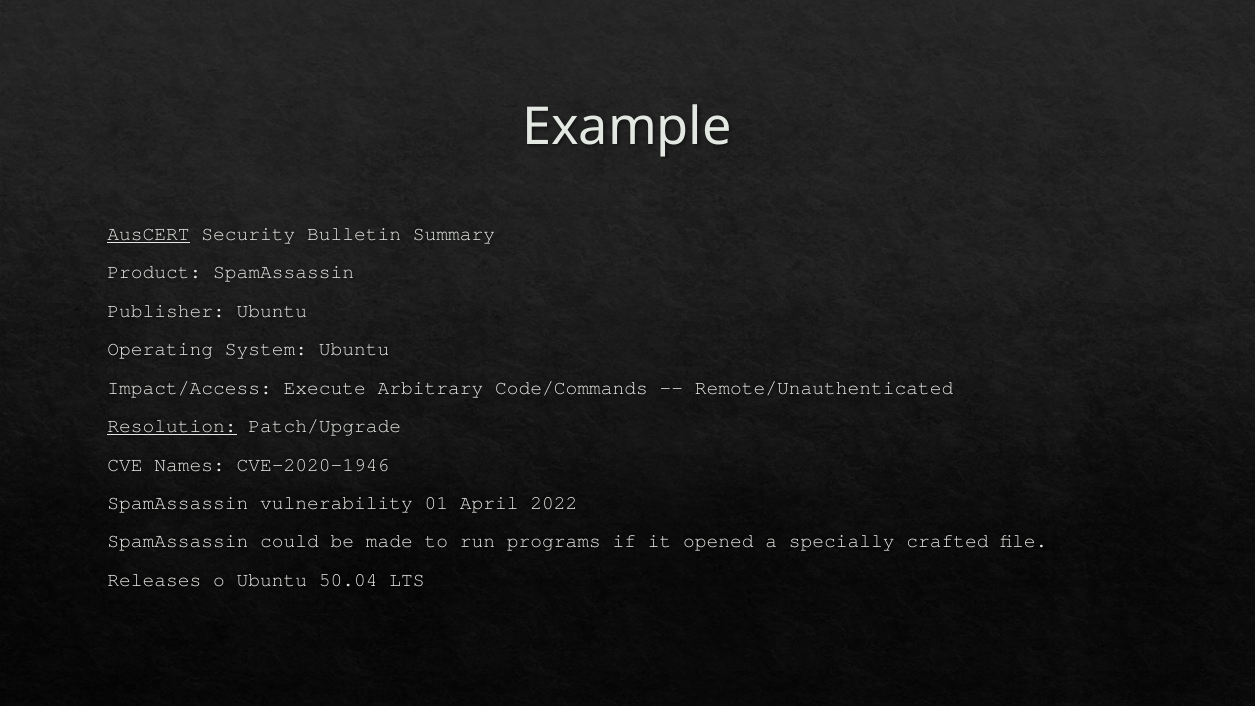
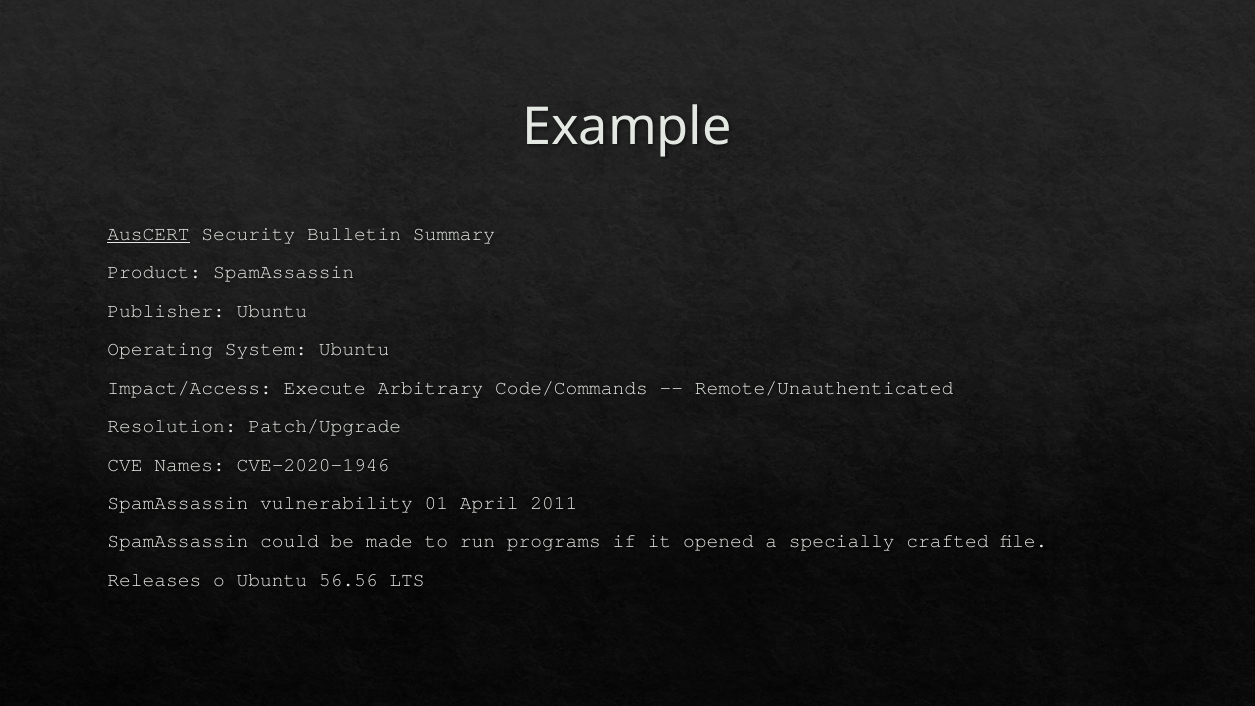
Resolution underline: present -> none (172, 426)
2022: 2022 -> 2011 (554, 503)
50.04: 50.04 -> 56.56 (348, 580)
